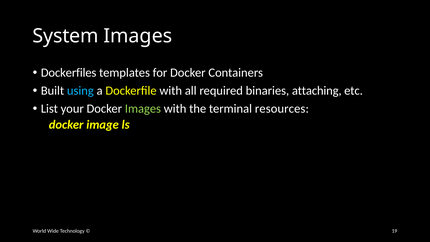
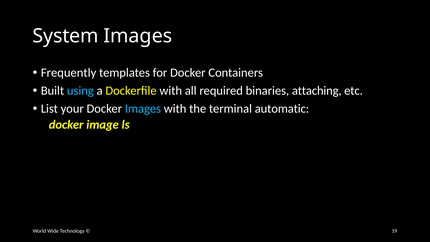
Dockerfiles: Dockerfiles -> Frequently (69, 73)
Images colour: light green -> light blue (143, 109)
resources: resources -> automatic (282, 109)
